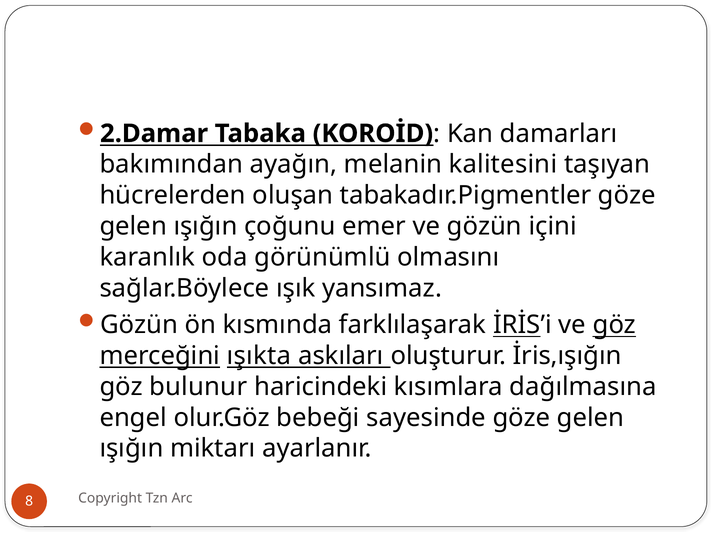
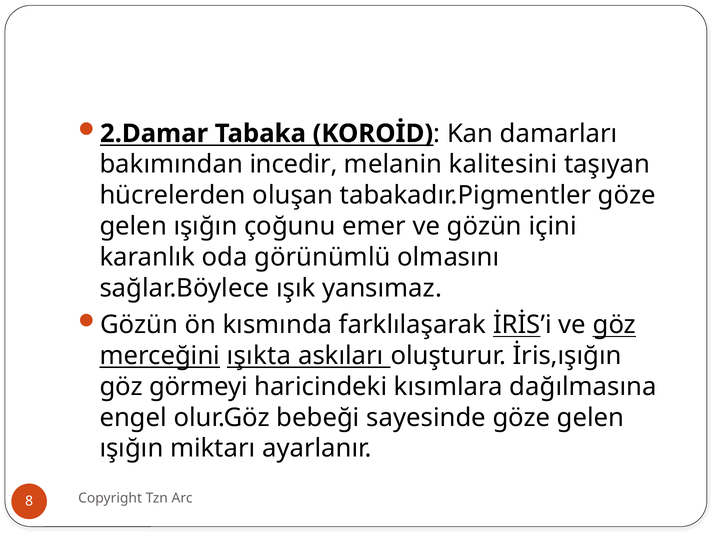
ayağın: ayağın -> incedir (293, 164)
bulunur: bulunur -> görmeyi (199, 387)
